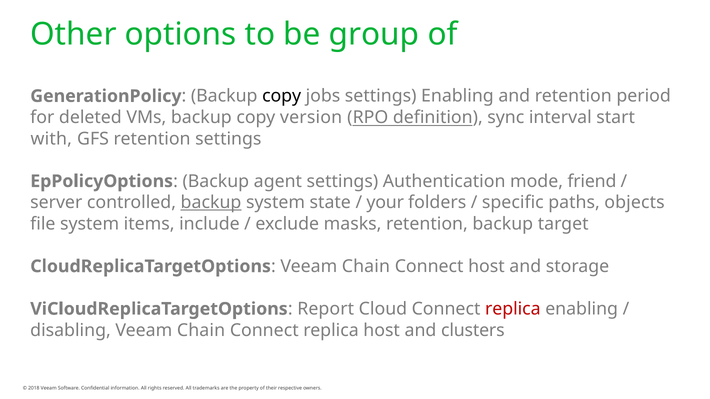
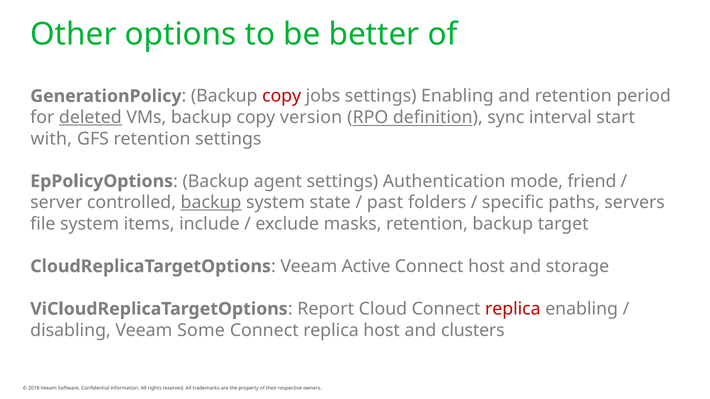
group: group -> better (374, 34)
copy colour: black -> red (282, 96)
deleted underline: none -> present (90, 117)
your: your -> past (385, 203)
objects: objects -> servers (635, 203)
Chain: Chain -> Active (366, 267)
disabling Veeam Chain: Chain -> Some (201, 330)
